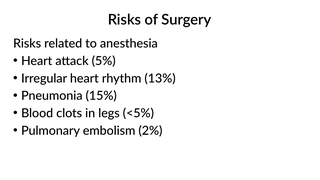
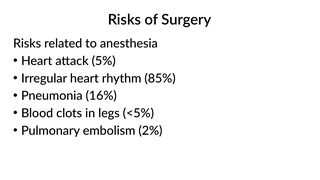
13%: 13% -> 85% (160, 78)
15%: 15% -> 16% (101, 96)
